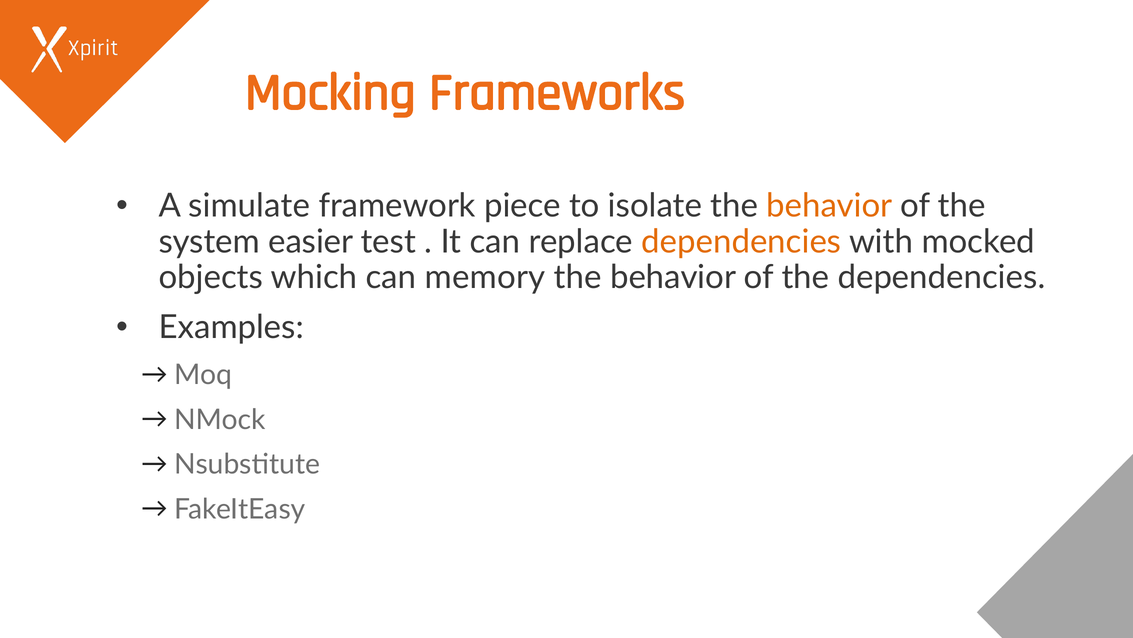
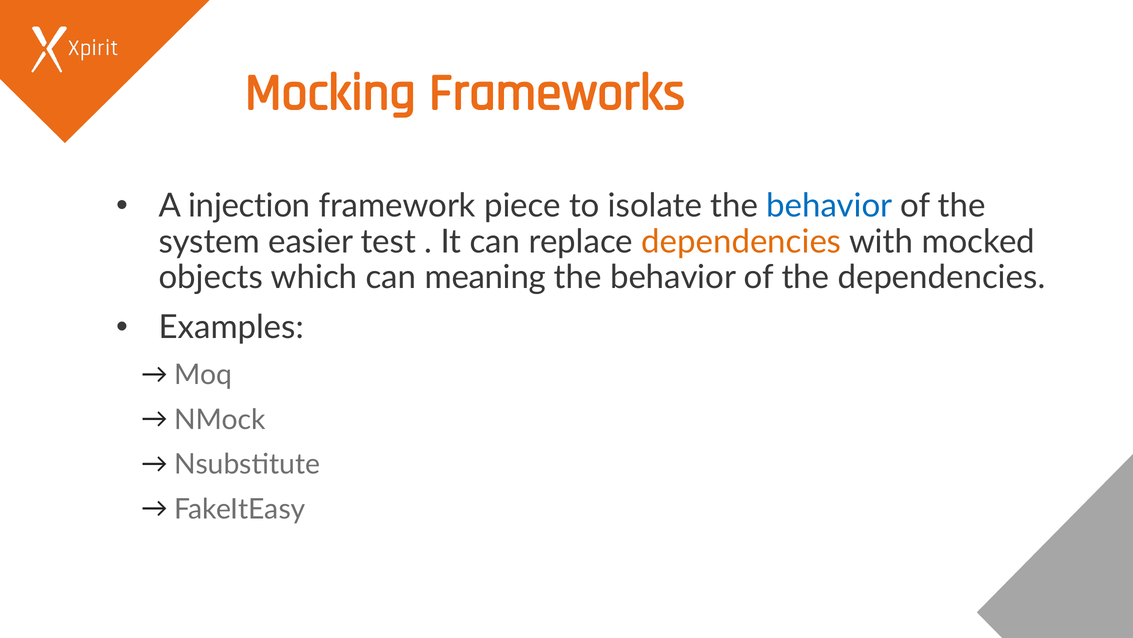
simulate: simulate -> injection (249, 206)
behavior colour: orange -> blue (829, 206)
memory: memory -> meaning (485, 277)
